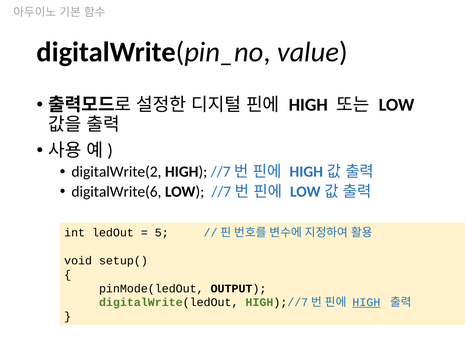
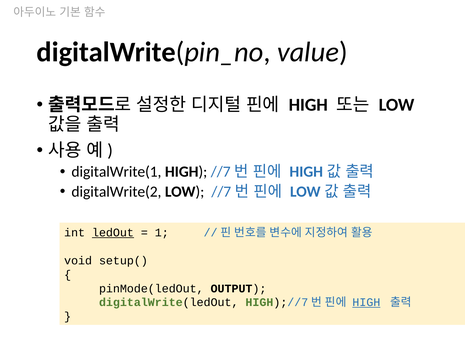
digitalWrite(2: digitalWrite(2 -> digitalWrite(1 (116, 172)
digitalWrite(6: digitalWrite(6 -> digitalWrite(2 (116, 192)
ledOut underline: none -> present (113, 233)
5: 5 -> 1 (162, 233)
